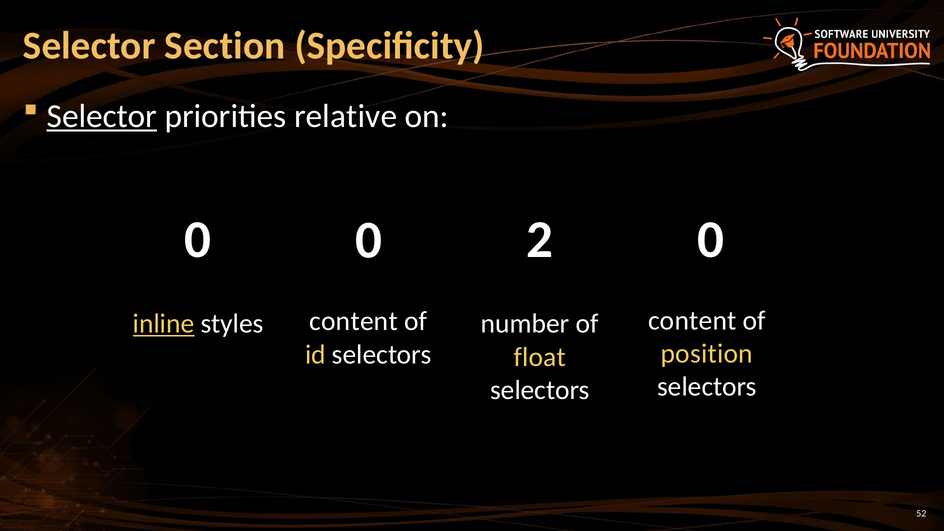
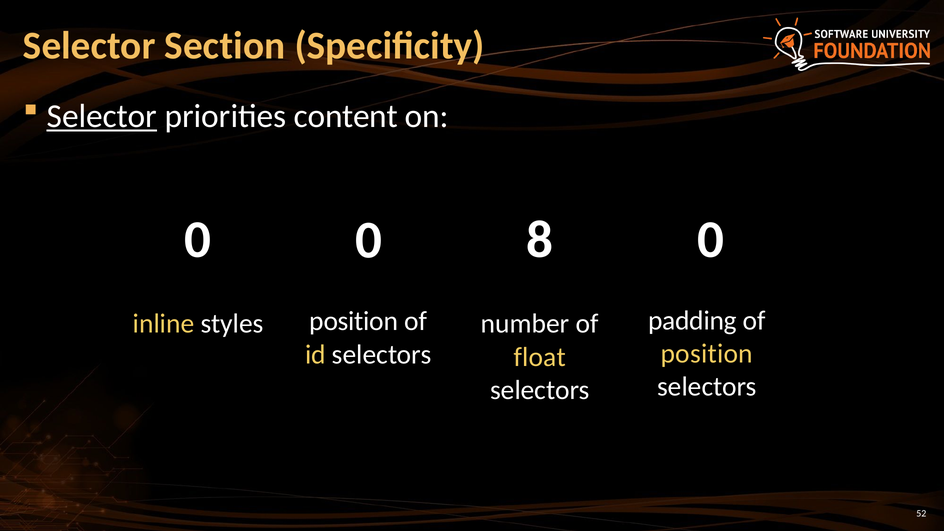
relative: relative -> content (346, 116)
2: 2 -> 8 (540, 240)
content: content -> padding (692, 321)
inline underline: present -> none (164, 324)
styles content: content -> position (354, 321)
